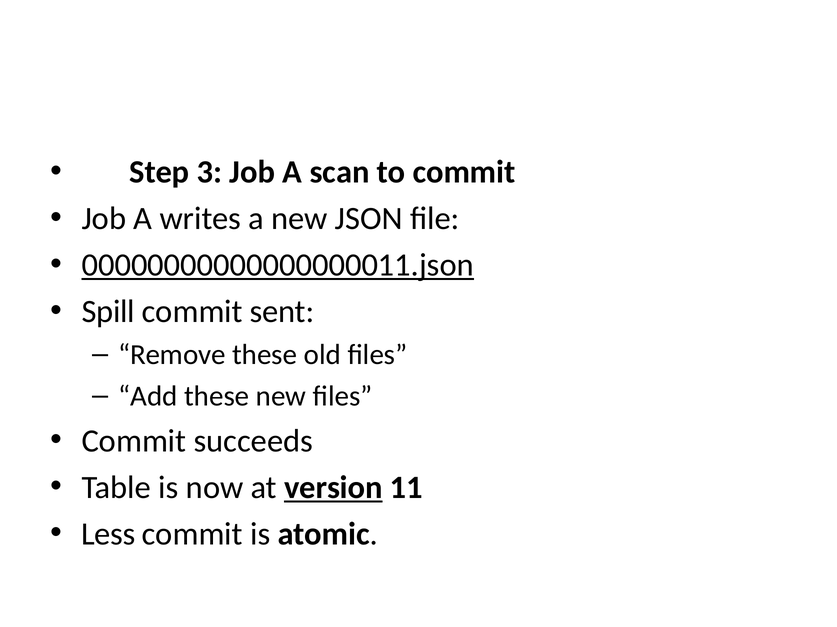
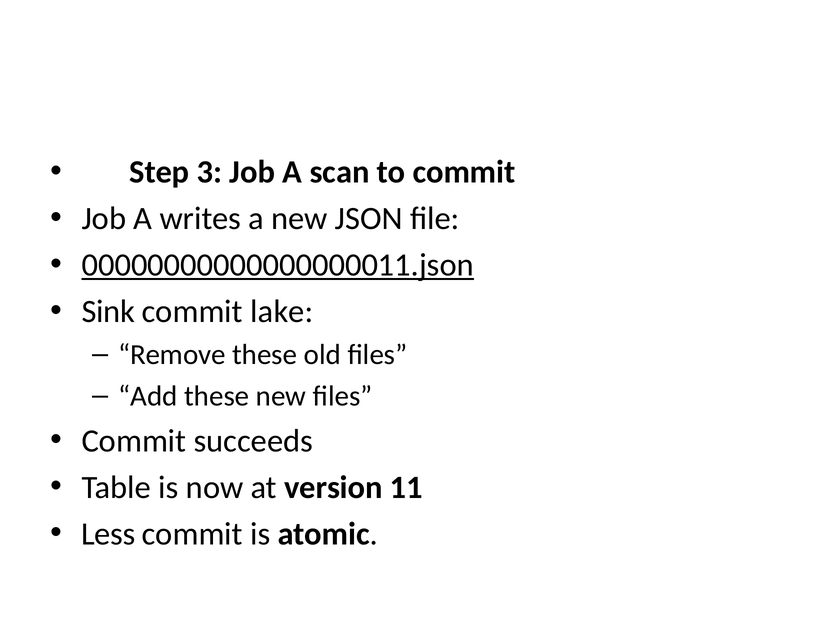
Spill: Spill -> Sink (108, 312)
sent: sent -> lake (282, 312)
version underline: present -> none (333, 488)
